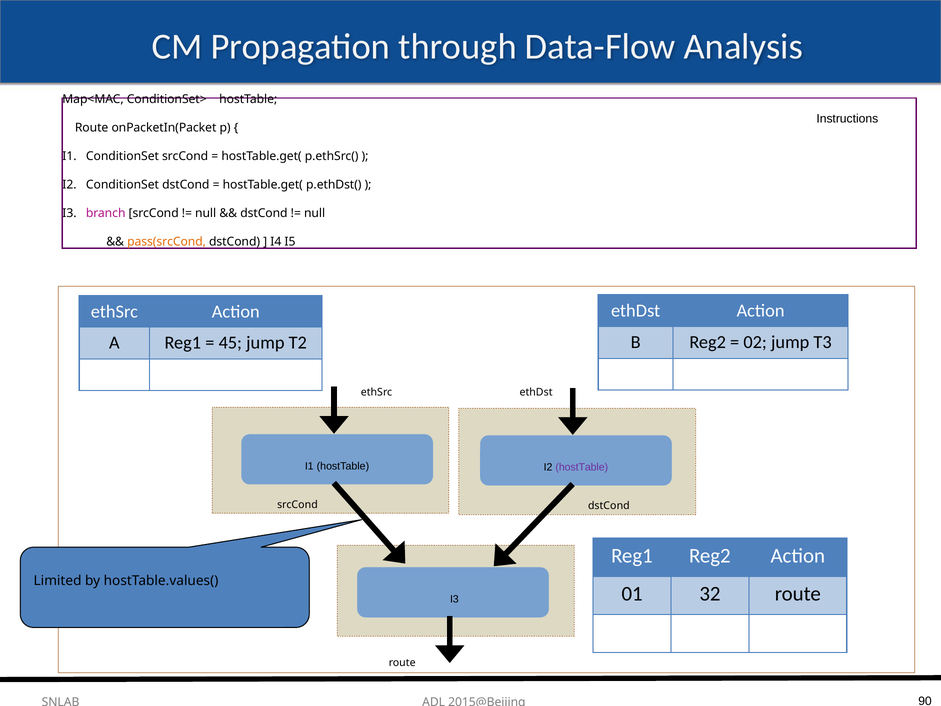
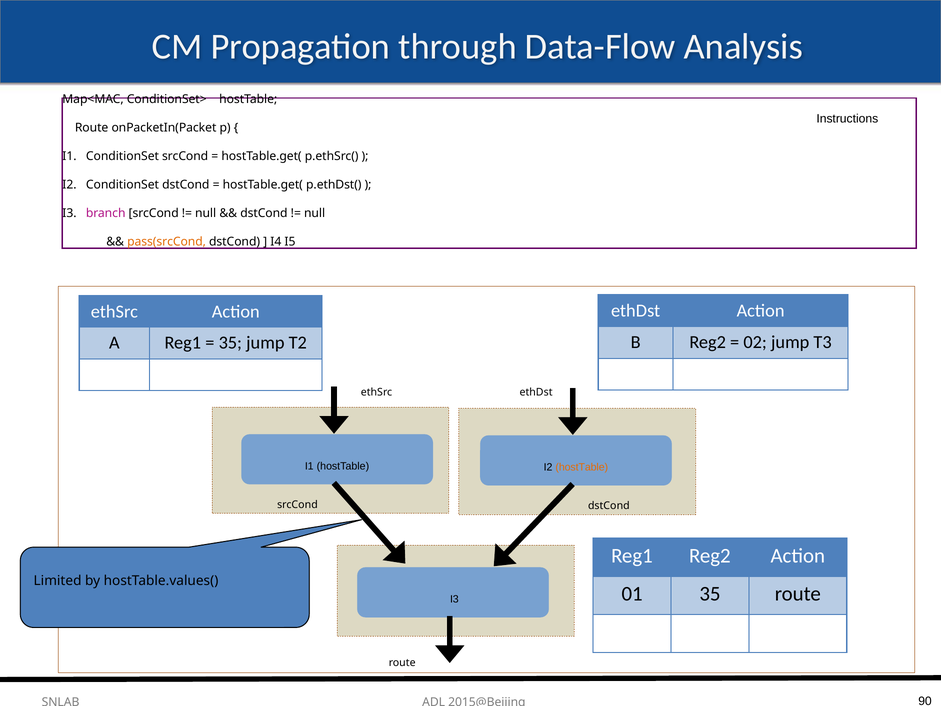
45: 45 -> 35 (230, 343)
hostTable colour: purple -> orange (582, 467)
01 32: 32 -> 35 (710, 594)
